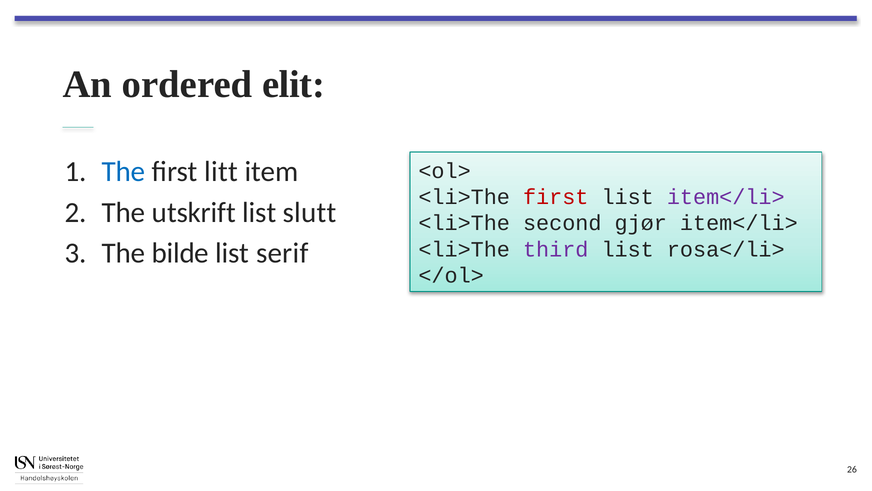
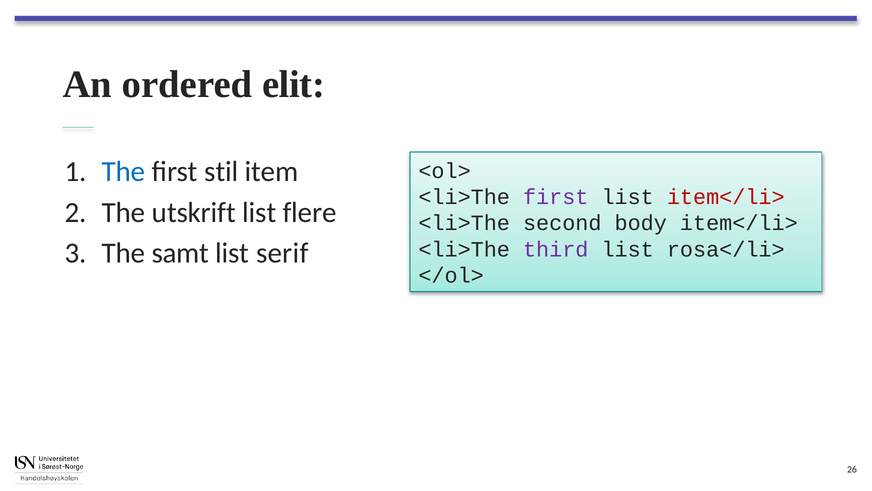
litt: litt -> stil (221, 172)
first colour: red -> purple (556, 197)
item</li> colour: purple -> red (726, 197)
slutt: slutt -> flere (310, 212)
gjør: gjør -> body (641, 223)
bilde: bilde -> samt (180, 253)
